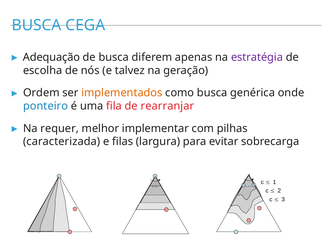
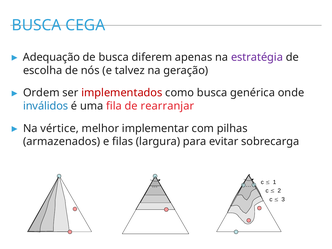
implementados colour: orange -> red (122, 93)
ponteiro: ponteiro -> inválidos (46, 106)
requer: requer -> vértice (60, 128)
caracterizada: caracterizada -> armazenados (62, 142)
